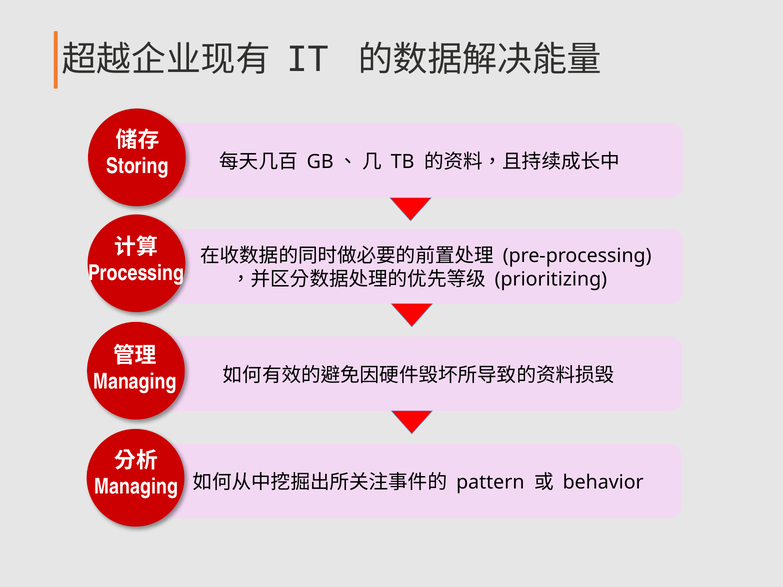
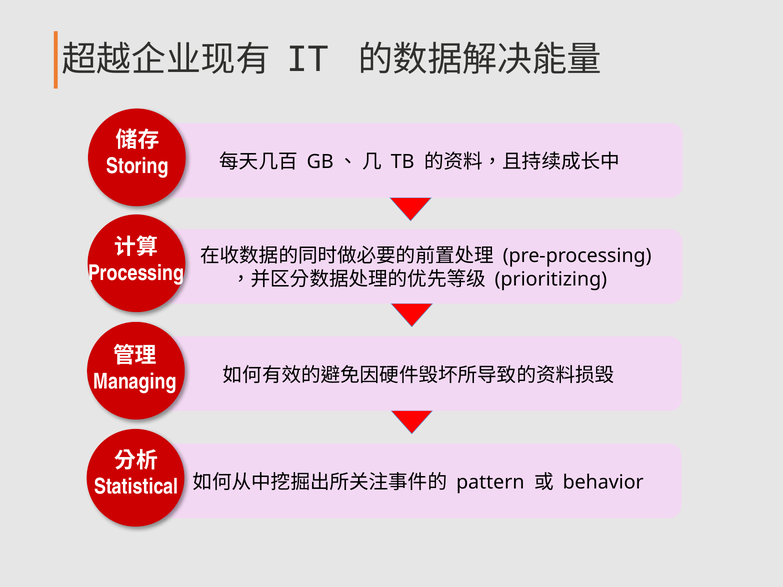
Managing: Managing -> Statistical (136, 487)
